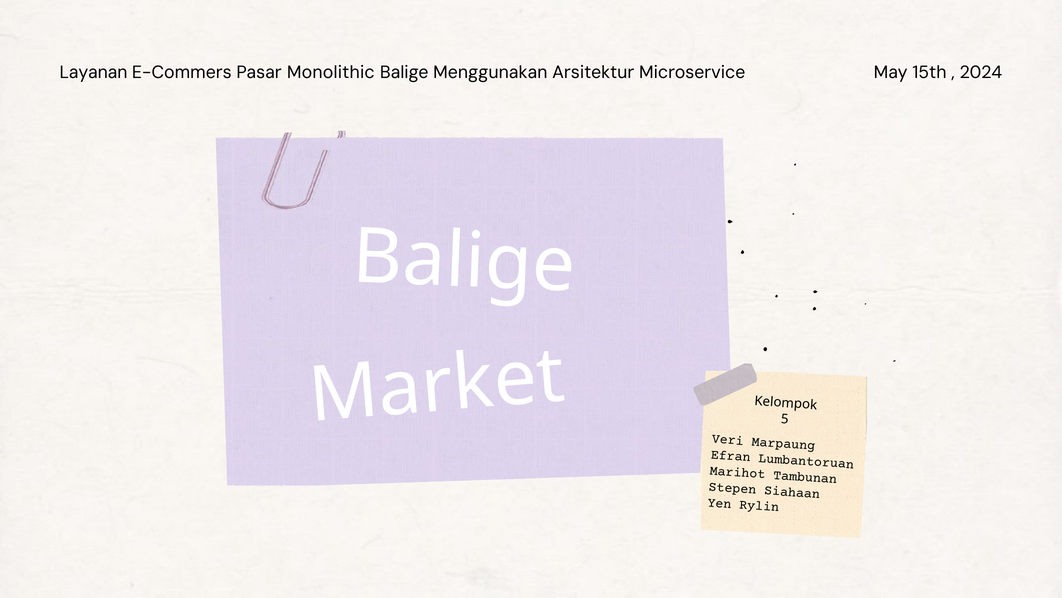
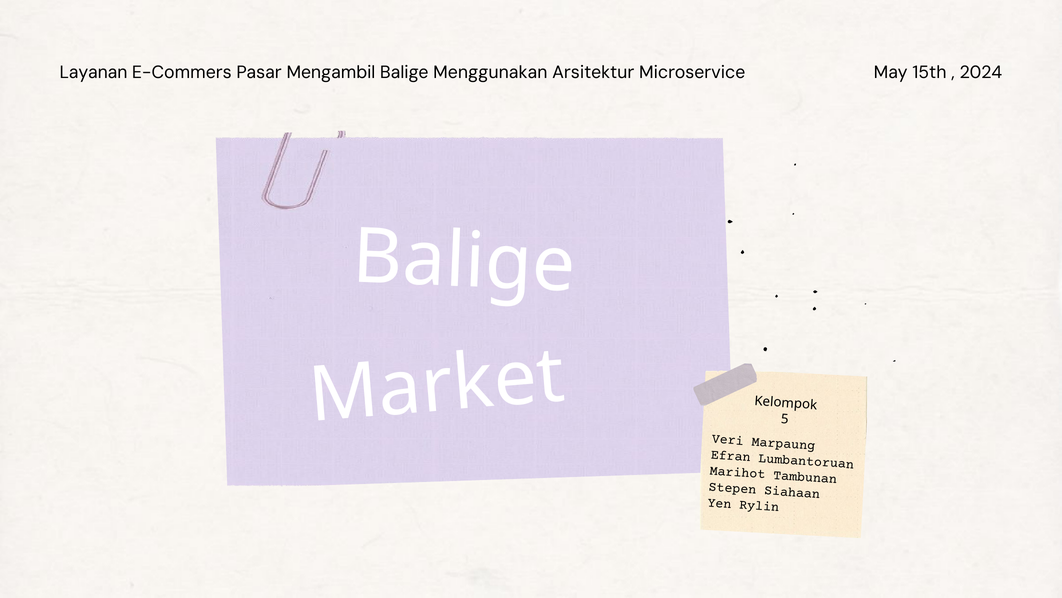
Monolithic: Monolithic -> Mengambil (331, 72)
